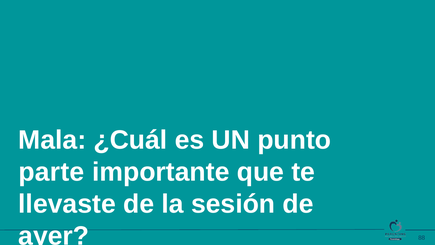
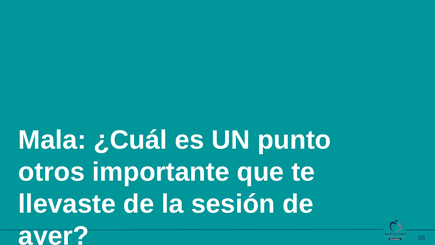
parte: parte -> otros (52, 172)
